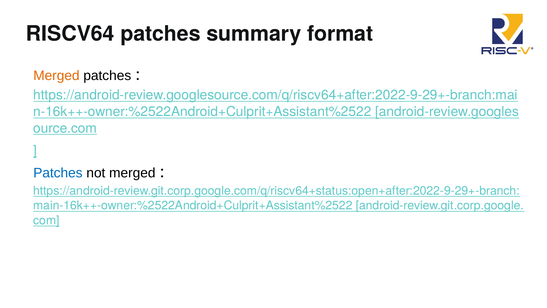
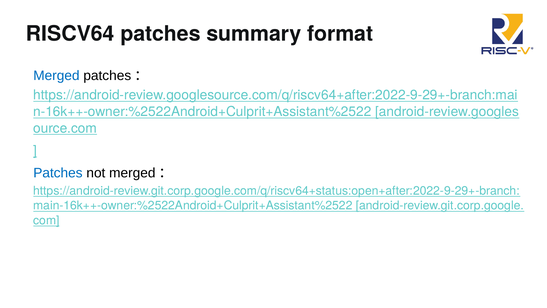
Merged colour: orange -> blue (56, 76)
